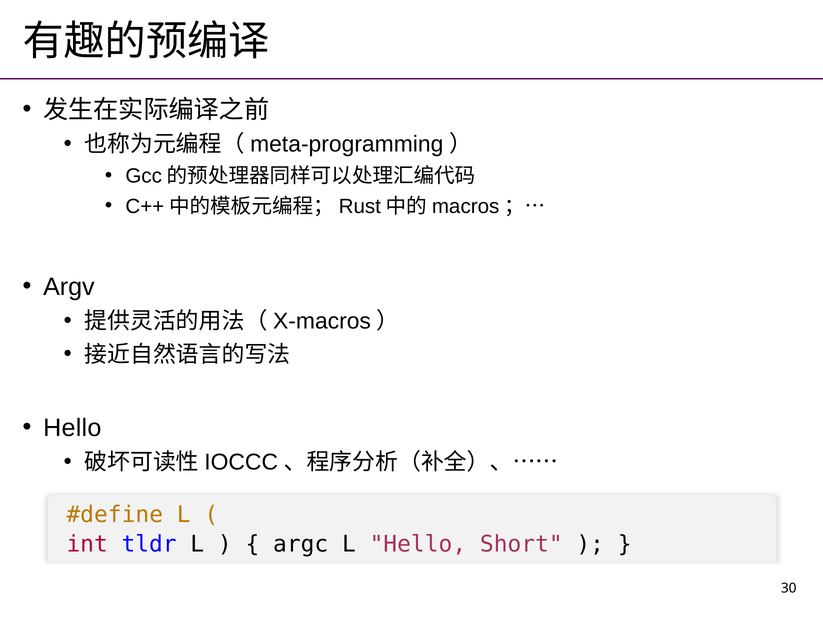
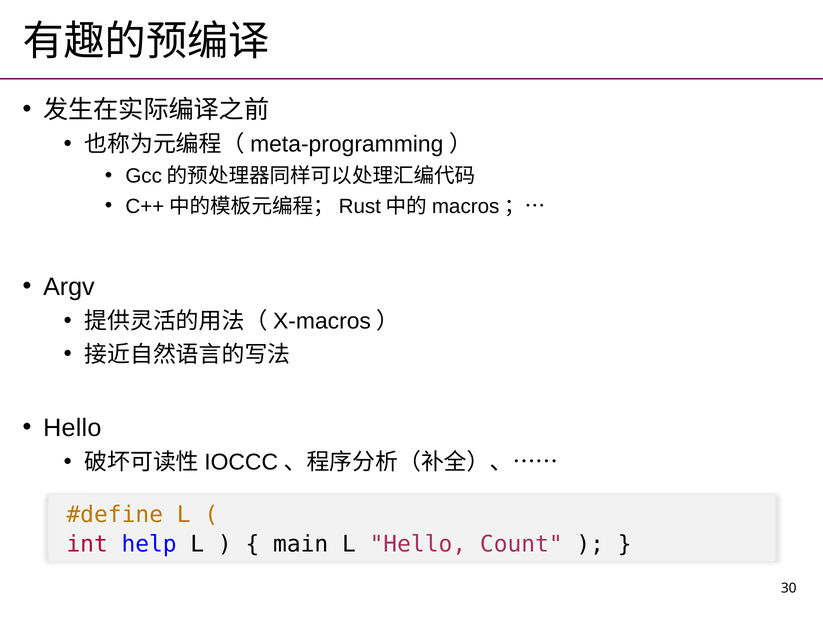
tldr: tldr -> help (149, 545)
argc: argc -> main (301, 545)
Short: Short -> Count (521, 545)
